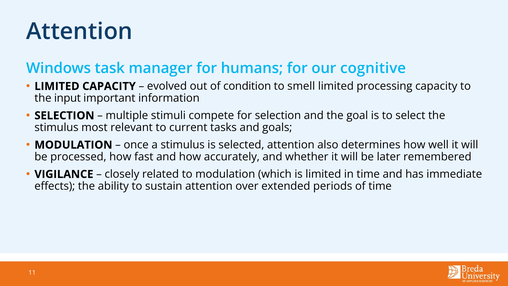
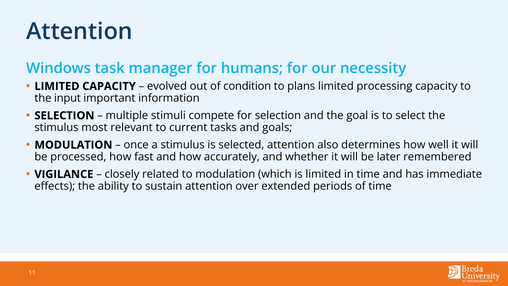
cognitive: cognitive -> necessity (373, 68)
smell: smell -> plans (301, 86)
